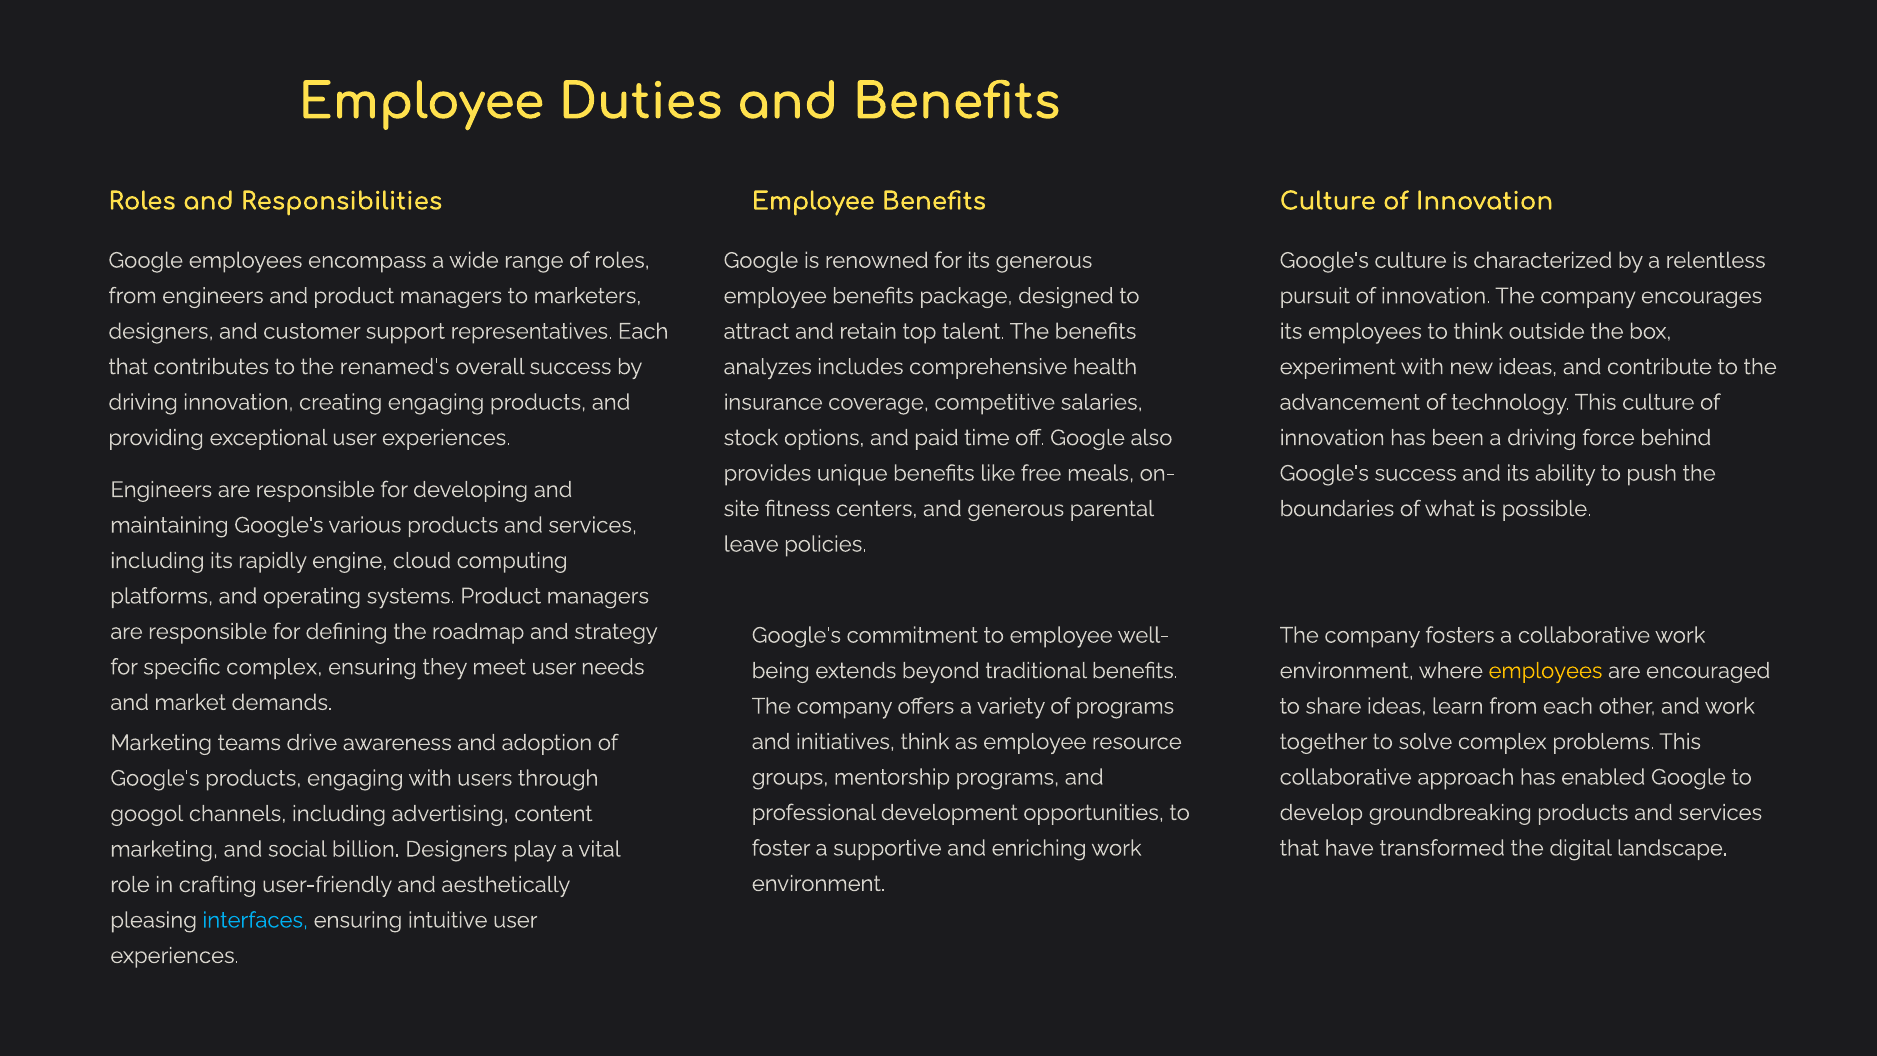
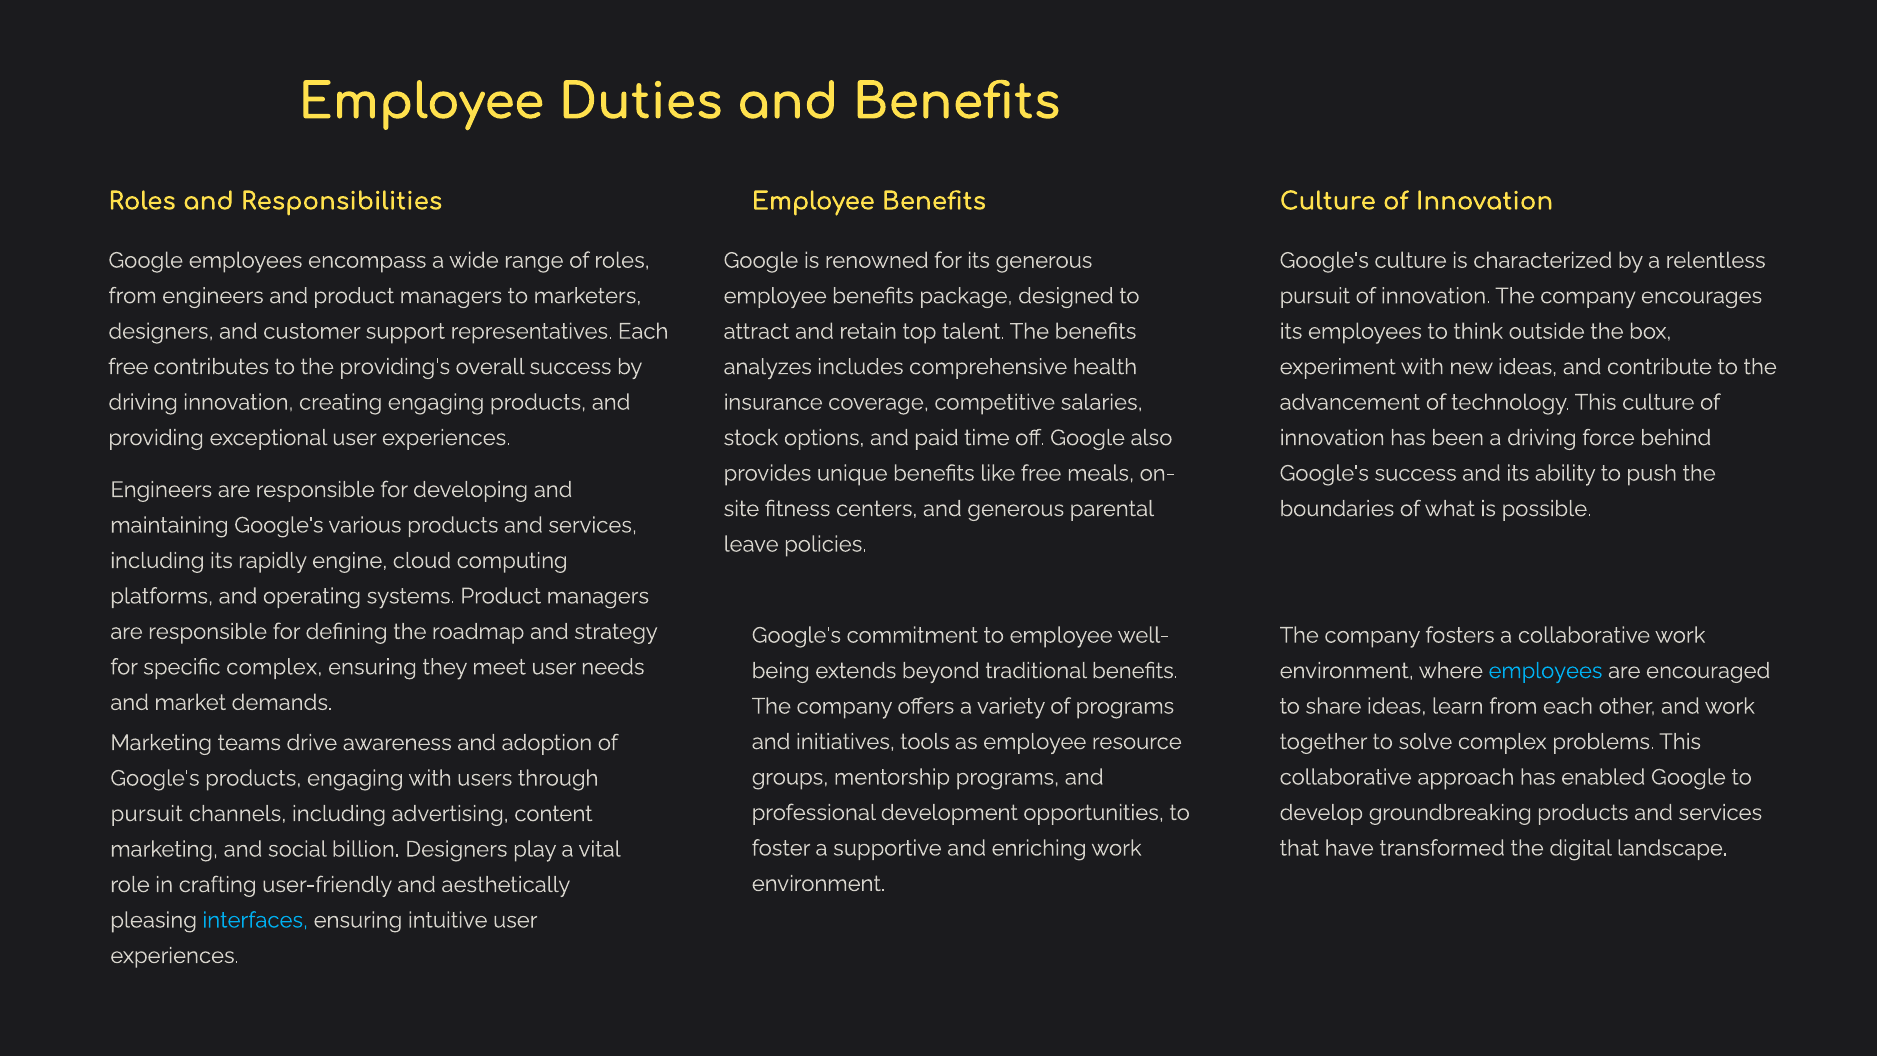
that: that -> free (128, 367)
renamed's: renamed's -> providing's (395, 367)
employees colour: yellow -> light blue (1546, 671)
initiatives think: think -> tools (925, 742)
googol: googol -> pursuit (147, 814)
